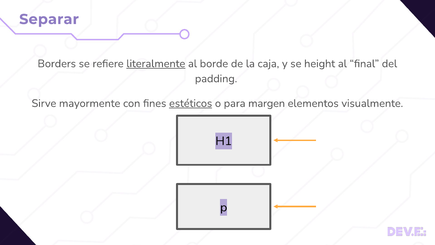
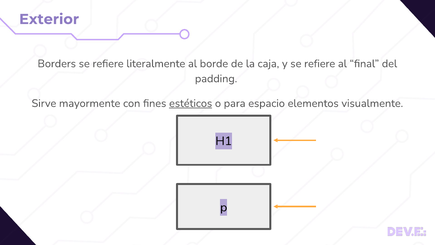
Separar: Separar -> Exterior (49, 19)
literalmente underline: present -> none (156, 64)
y se height: height -> refiere (320, 64)
margen: margen -> espacio (267, 103)
